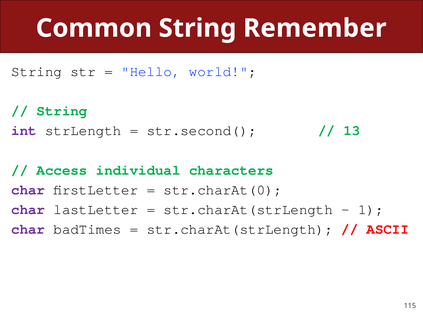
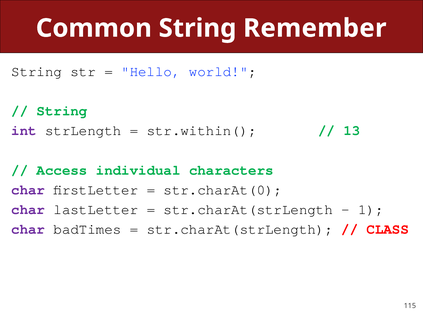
str.second(: str.second( -> str.within( (202, 131)
ASCII: ASCII -> CLASS (388, 229)
